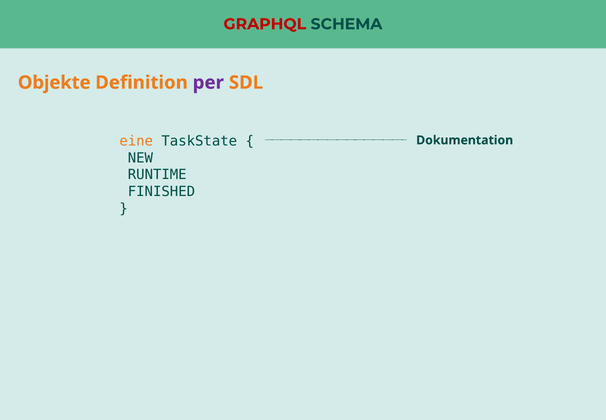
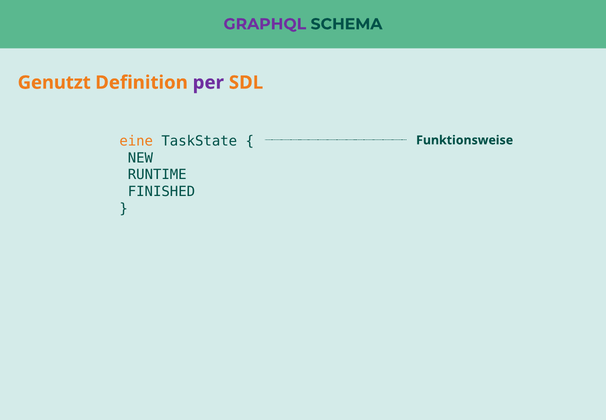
GRAPHQL colour: red -> purple (265, 24)
Objekte: Objekte -> Genutzt (54, 82)
Dokumentation: Dokumentation -> Funktionsweise (465, 140)
